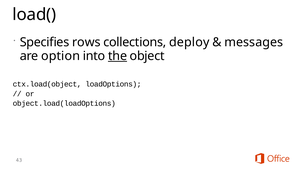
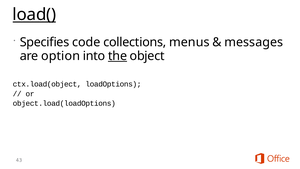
load( underline: none -> present (34, 15)
rows: rows -> code (86, 42)
deploy: deploy -> menus (189, 42)
